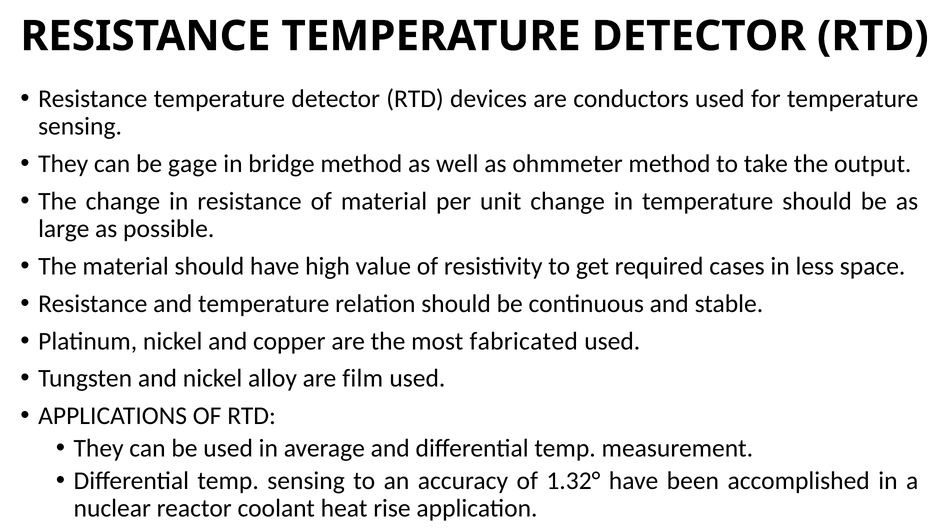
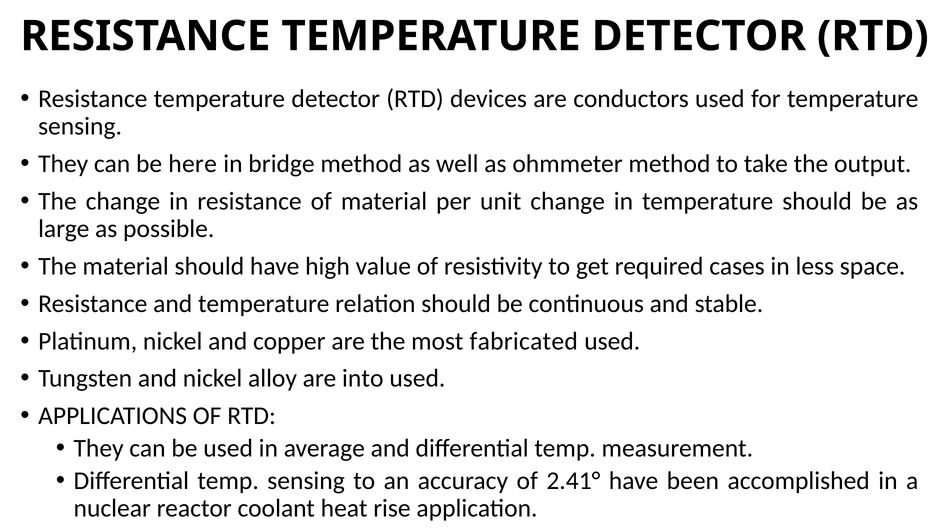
gage: gage -> here (193, 164)
film: film -> into (363, 379)
1.32°: 1.32° -> 2.41° (573, 481)
